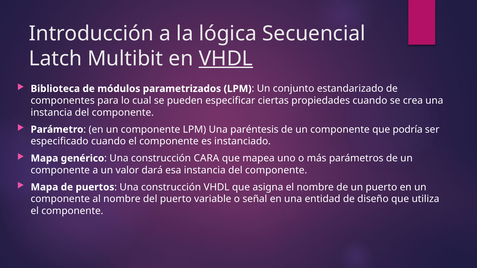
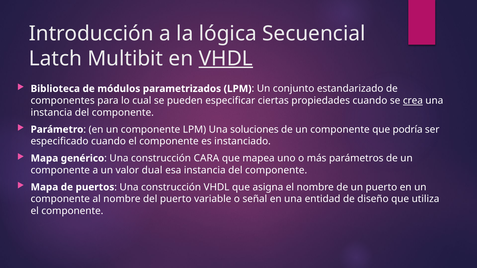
crea underline: none -> present (413, 101)
paréntesis: paréntesis -> soluciones (254, 130)
dará: dará -> dual (152, 170)
